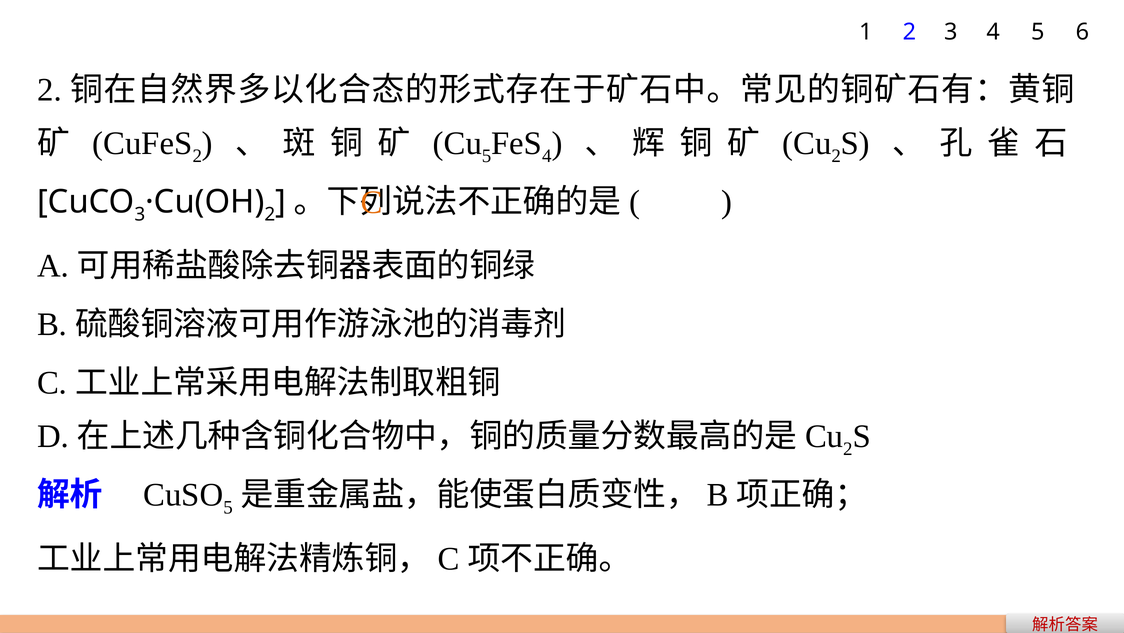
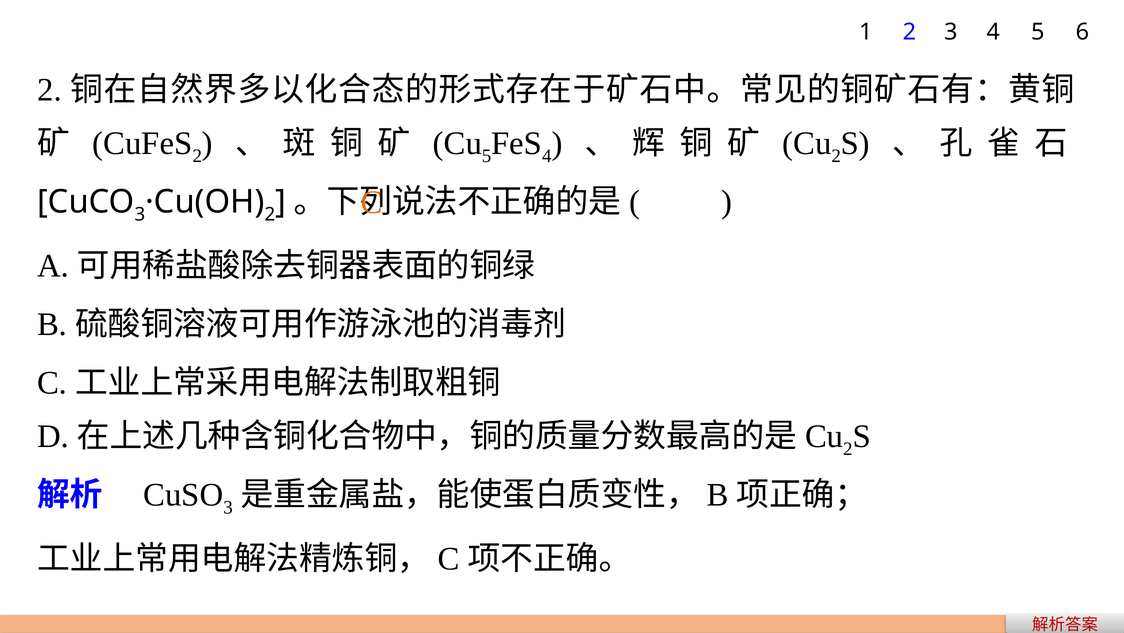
5: 5 -> 3 (228, 507)
